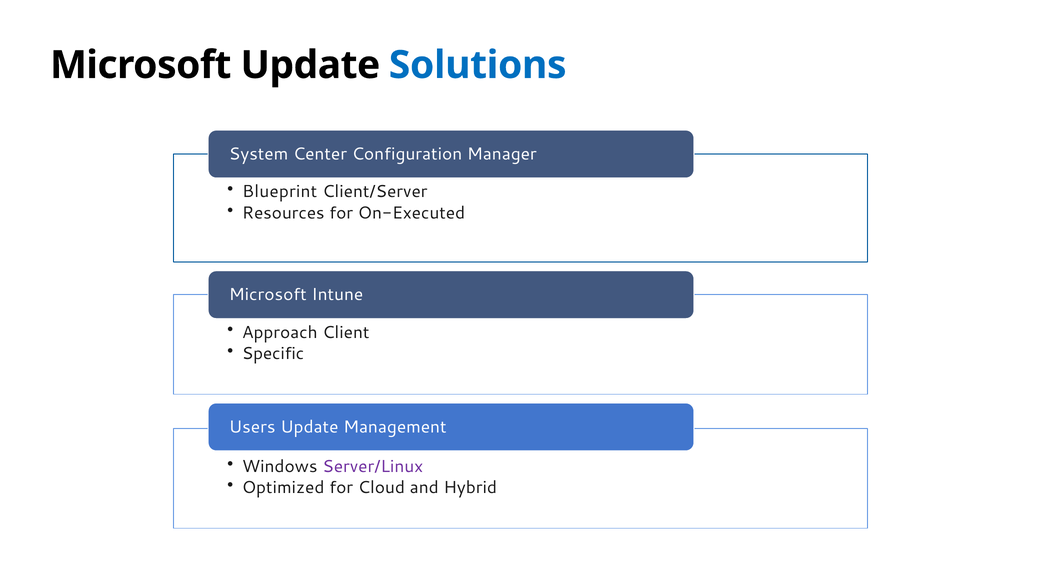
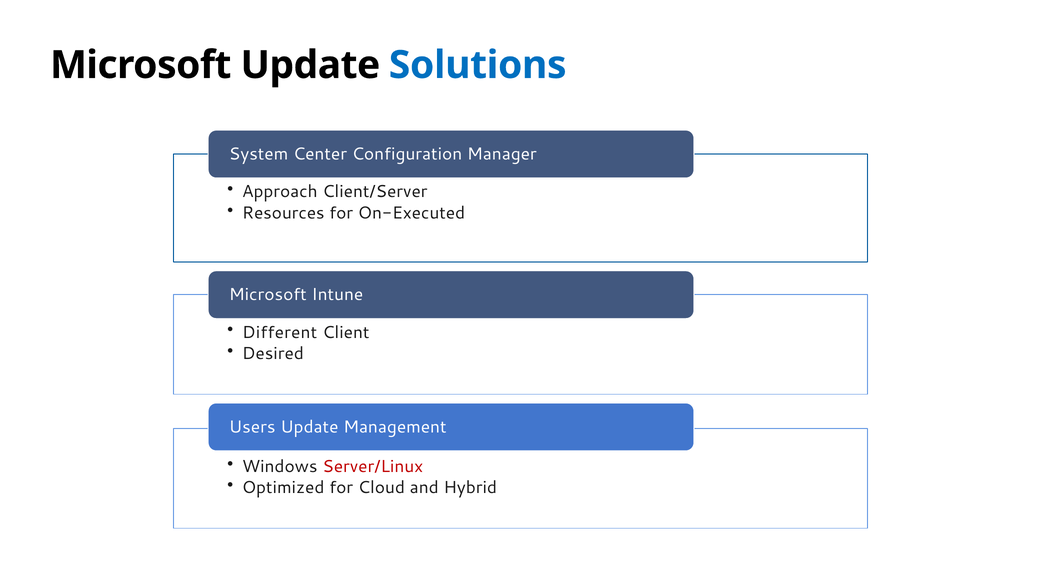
Blueprint: Blueprint -> Approach (280, 192)
Approach: Approach -> Different (280, 333)
Specific: Specific -> Desired (273, 354)
Server/Linux colour: purple -> red (373, 467)
